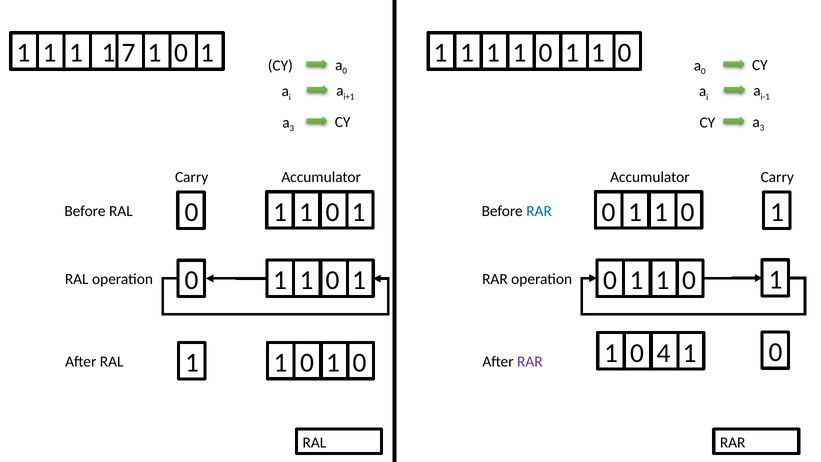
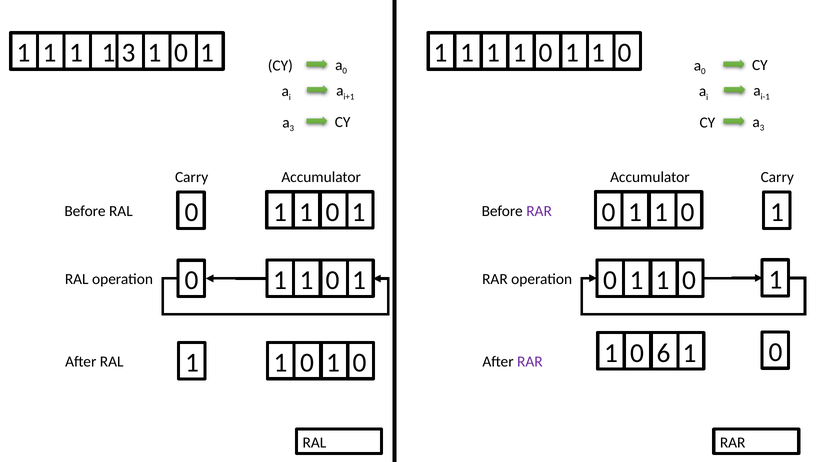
1 7: 7 -> 3 (129, 53)
RAR colour: blue -> purple (539, 211)
4: 4 -> 6 (663, 353)
